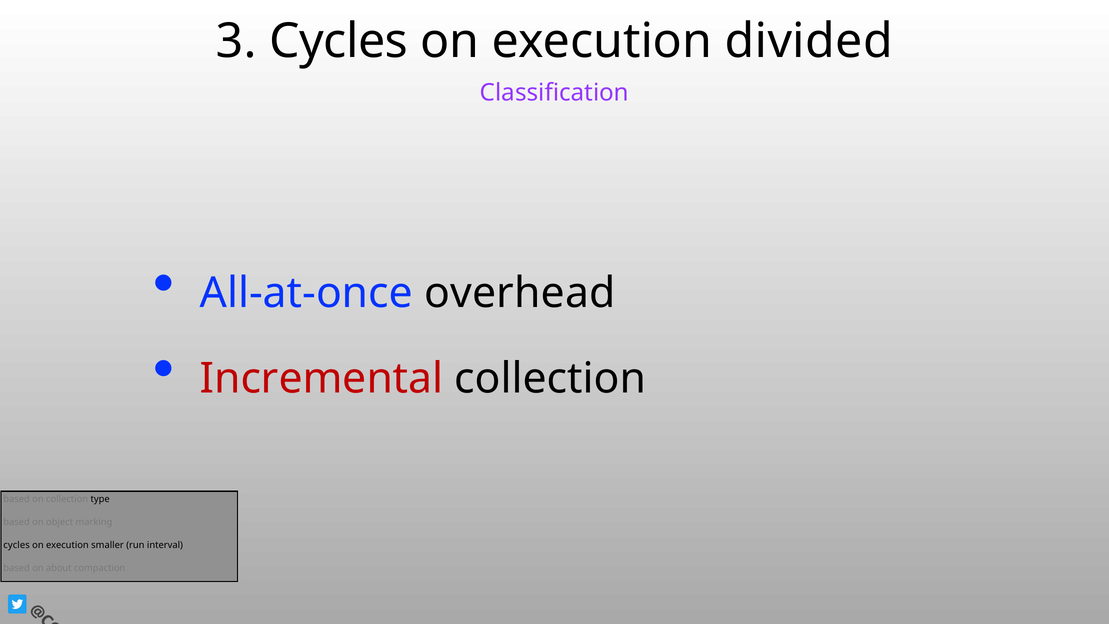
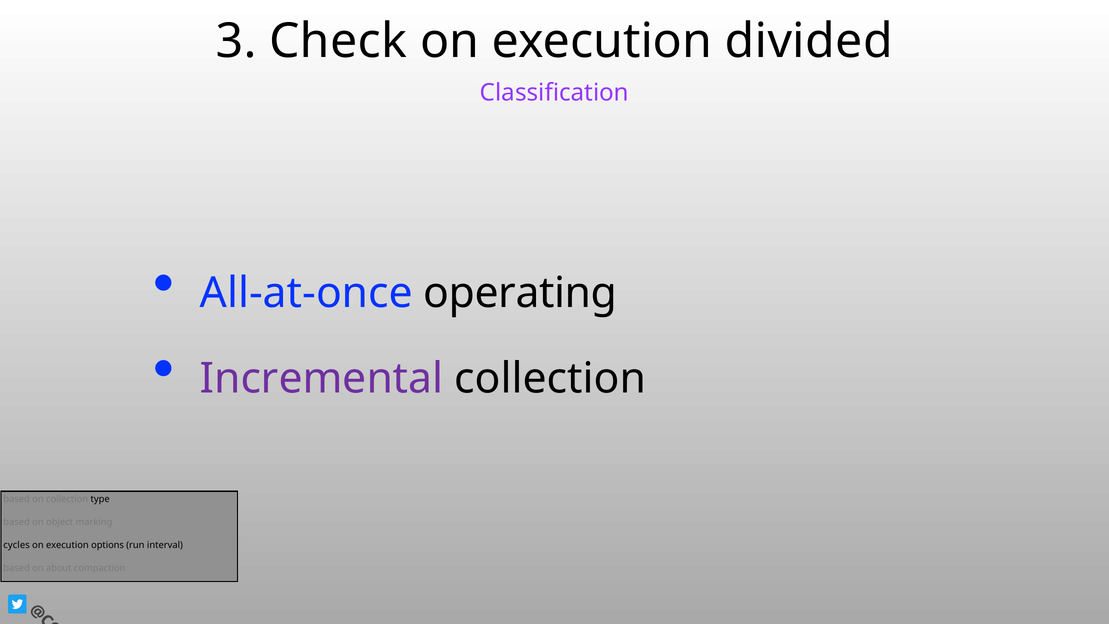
3 Cycles: Cycles -> Check (338, 41)
overhead: overhead -> operating (520, 293)
Incremental colour: red -> purple (321, 378)
smaller: smaller -> options (108, 545)
